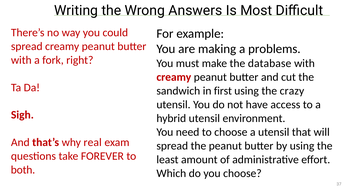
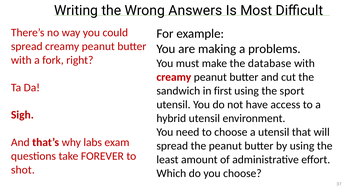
crazy: crazy -> sport (292, 91)
real: real -> labs (93, 143)
both: both -> shot (23, 170)
